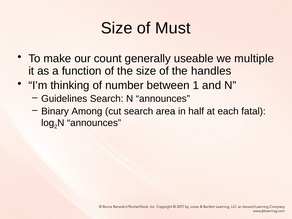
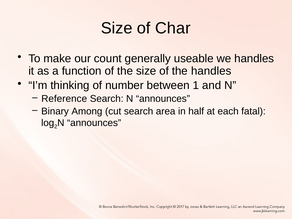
Must: Must -> Char (173, 28)
we multiple: multiple -> handles (254, 59)
Guidelines: Guidelines -> Reference (64, 99)
